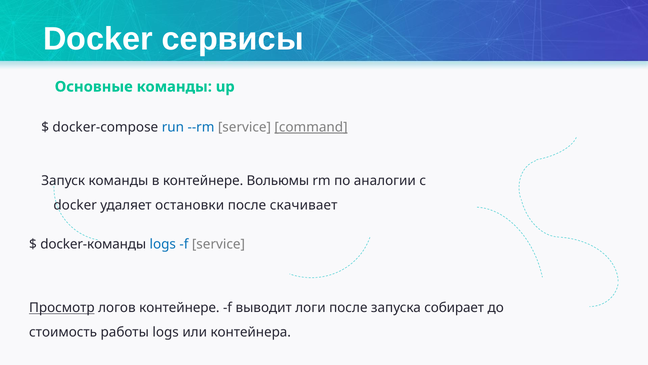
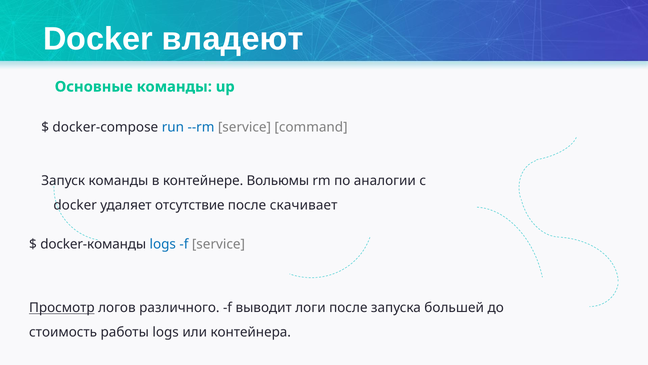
сервисы: сервисы -> владеют (233, 39)
command underline: present -> none (311, 127)
остановки: остановки -> отсутствие (190, 205)
логов контейнере: контейнере -> различного (179, 307)
собирает: собирает -> большей (454, 307)
